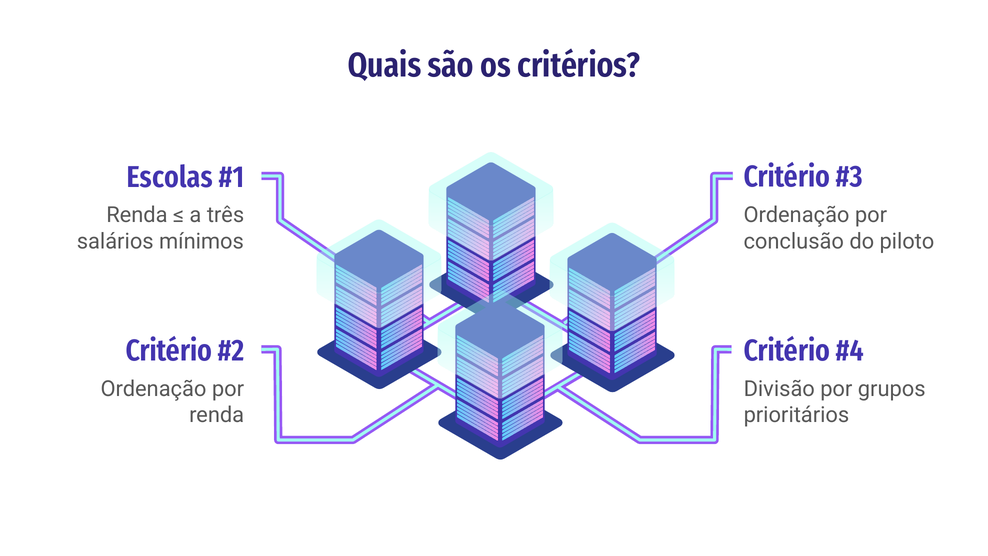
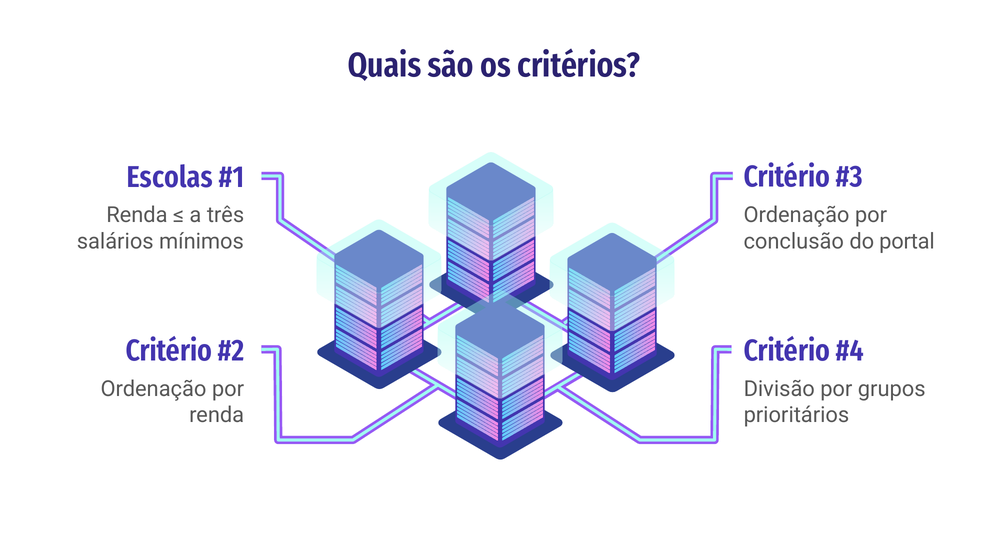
piloto: piloto -> portal (907, 241)
